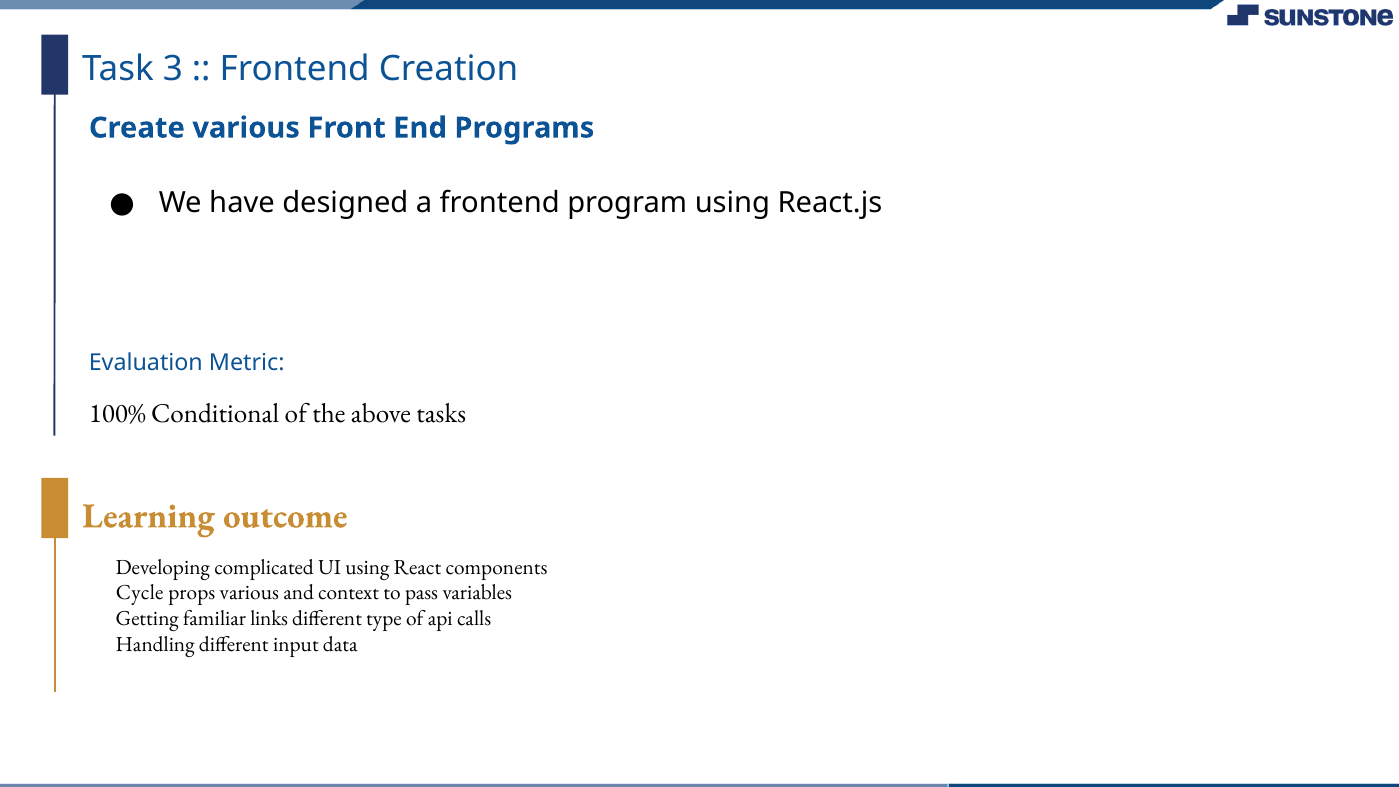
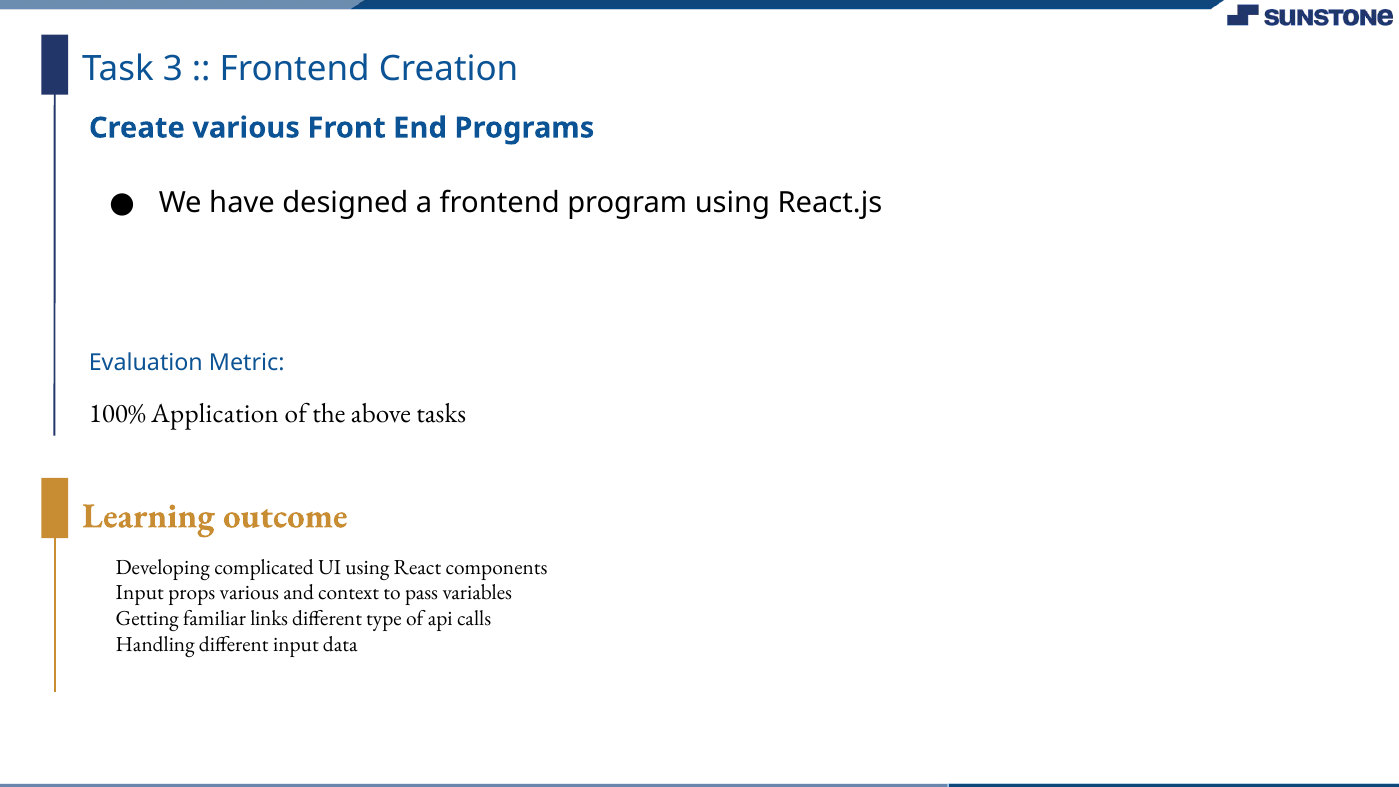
Conditional: Conditional -> Application (215, 414)
Cycle: Cycle -> Input (140, 593)
